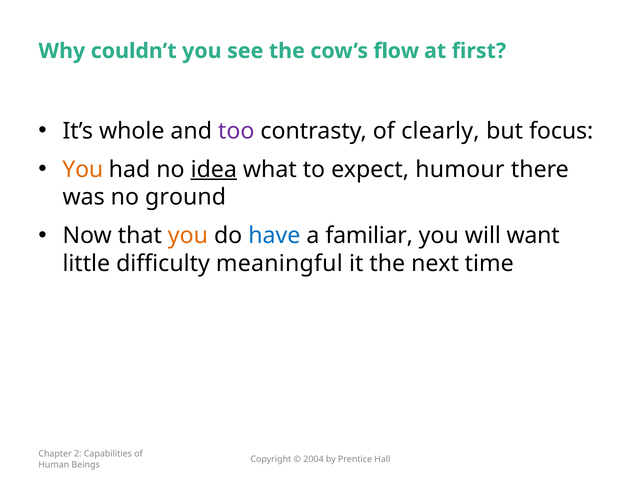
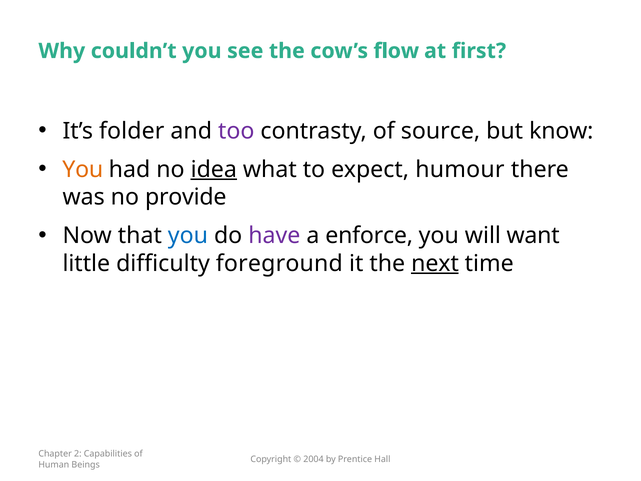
whole: whole -> folder (132, 131)
clearly: clearly -> source (441, 131)
focus: focus -> know (561, 131)
ground: ground -> provide (186, 197)
you colour: orange -> blue (188, 236)
have colour: blue -> purple (274, 236)
familiar: familiar -> enforce (369, 236)
meaningful: meaningful -> foreground (279, 263)
next underline: none -> present (435, 263)
